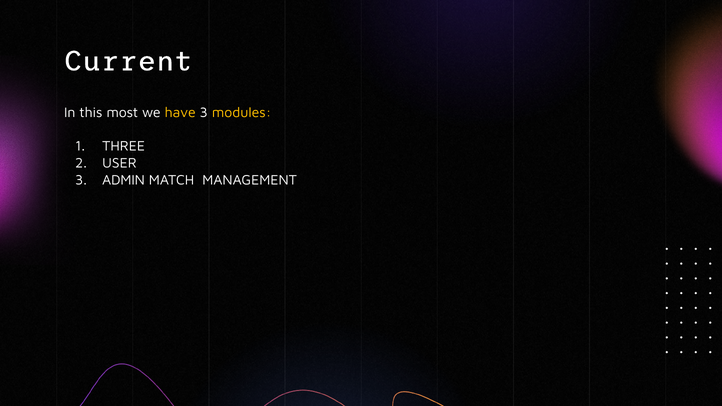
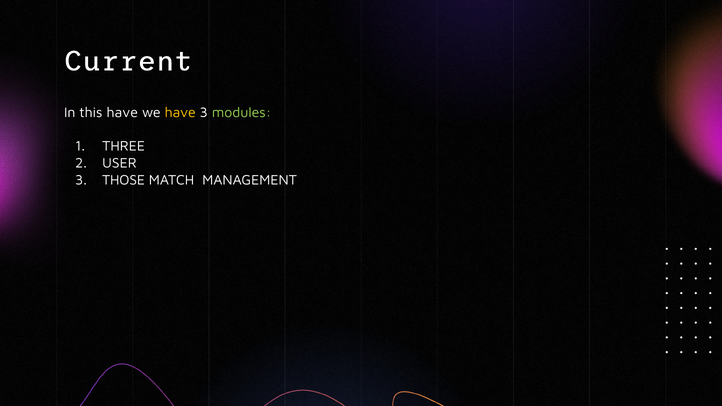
this most: most -> have (122, 113)
modules colour: yellow -> light green (242, 113)
ADMIN: ADMIN -> THOSE (124, 180)
